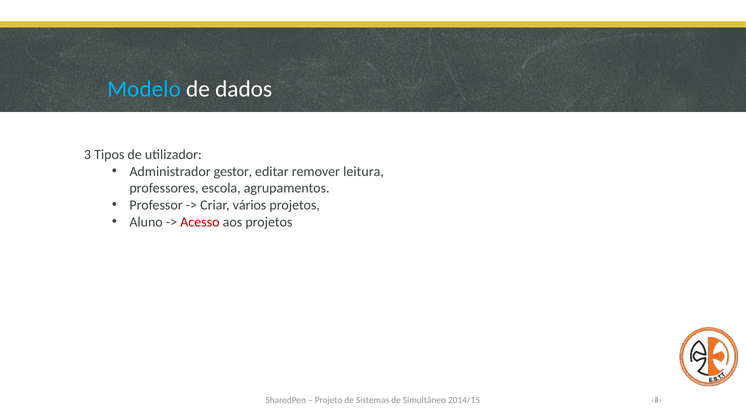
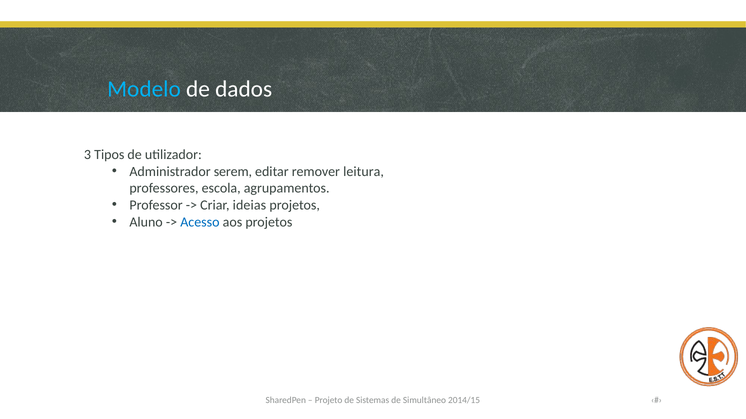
gestor: gestor -> serem (233, 172)
vários: vários -> ideias (249, 205)
Acesso colour: red -> blue (200, 222)
